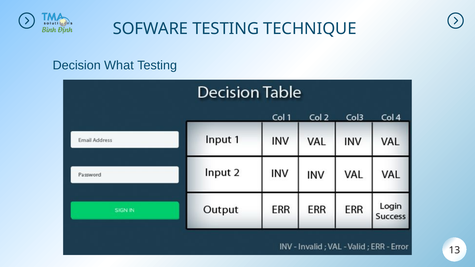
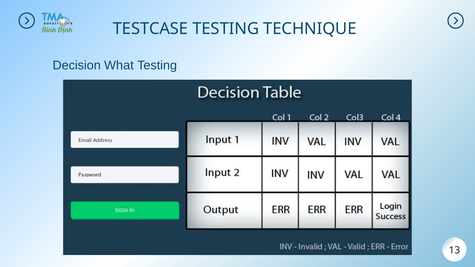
SOFWARE: SOFWARE -> TESTCASE (150, 29)
